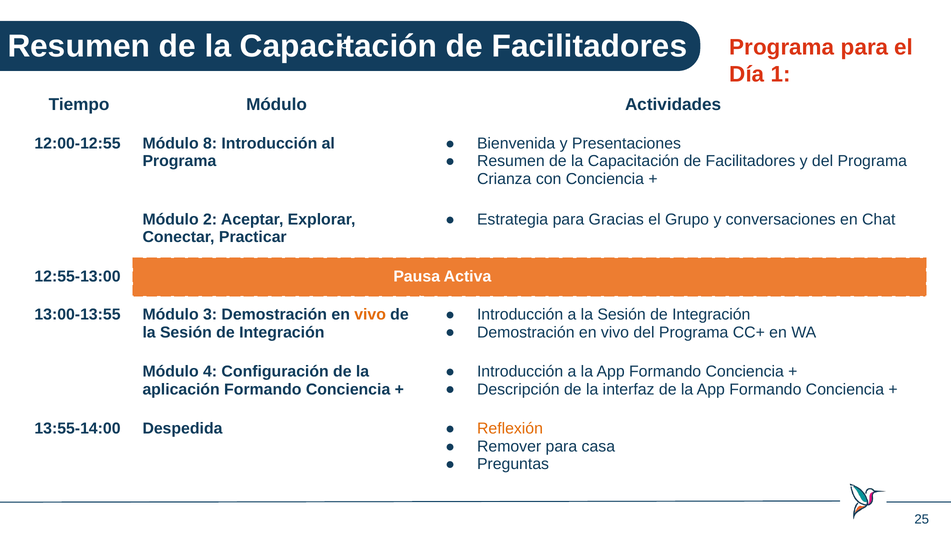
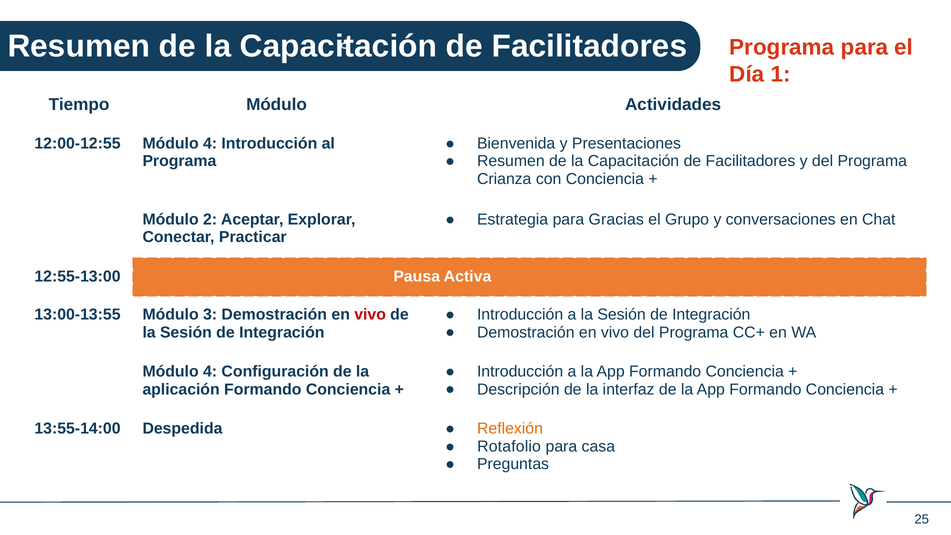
12:00-12:55 Módulo 8: 8 -> 4 (210, 143)
vivo colour: orange -> red (370, 315)
Remover: Remover -> Rotafolio (509, 446)
